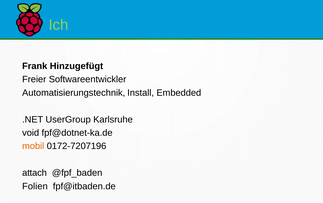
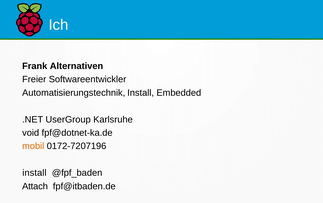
Ich colour: light green -> white (59, 25)
Hinzugefügt: Hinzugefügt -> Alternativen (77, 66)
attach: attach -> install (34, 173)
Folien: Folien -> Attach (35, 187)
